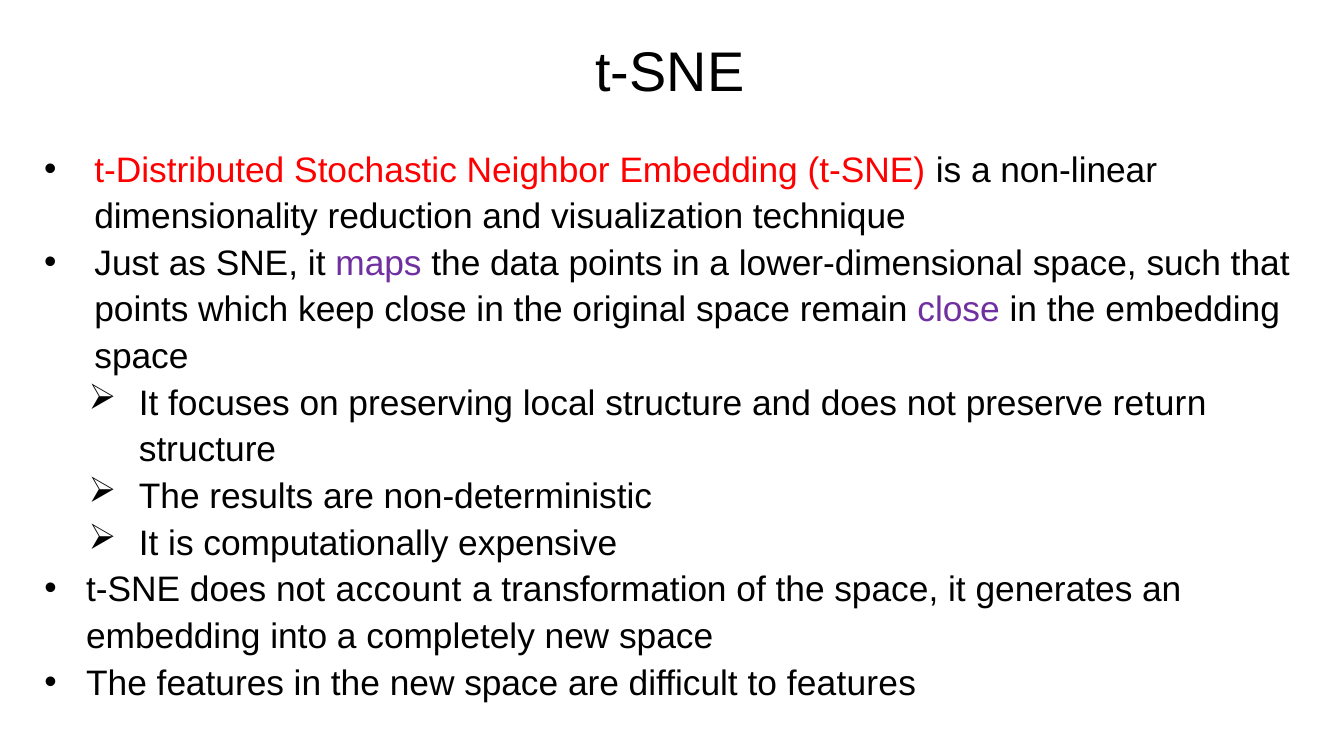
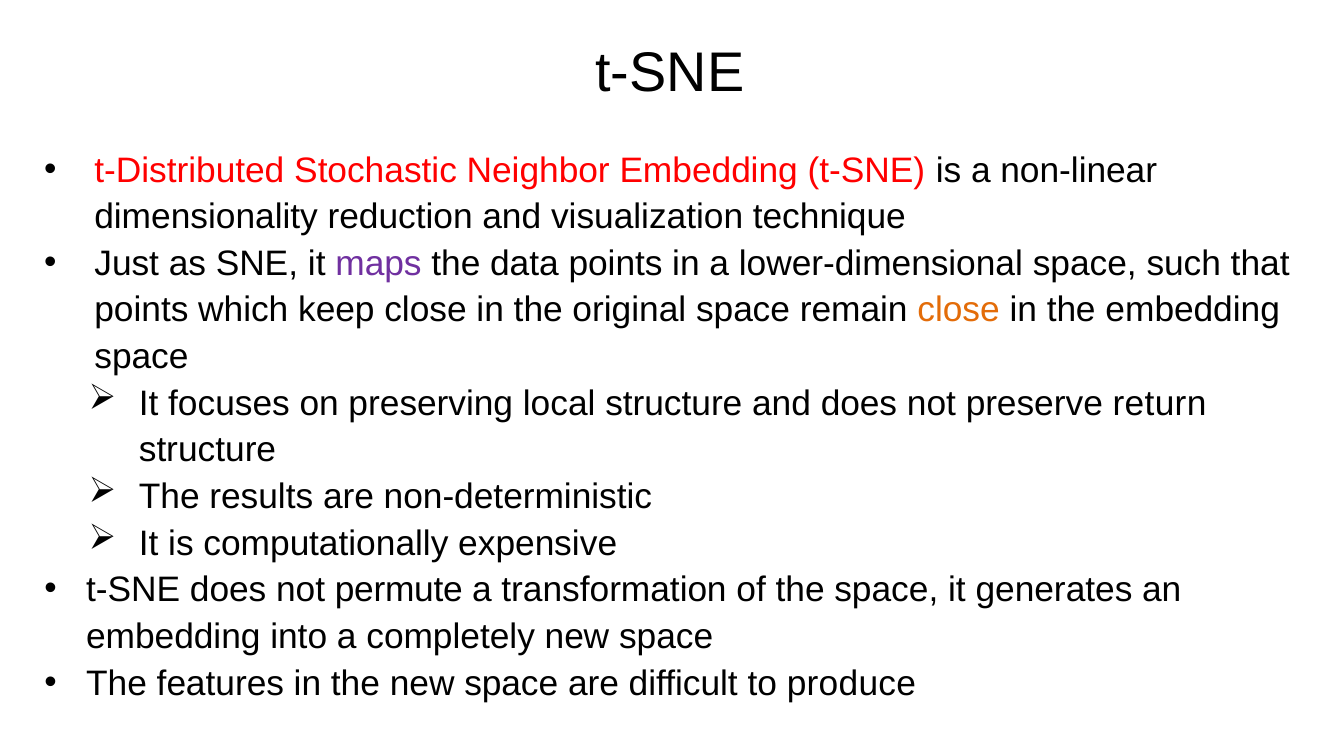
close colour: purple -> orange (959, 310)
account: account -> permute (399, 590)
to features: features -> produce (851, 683)
